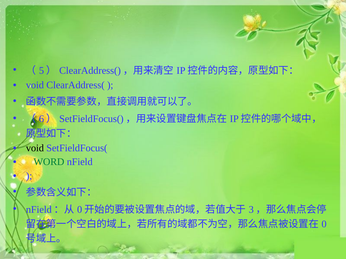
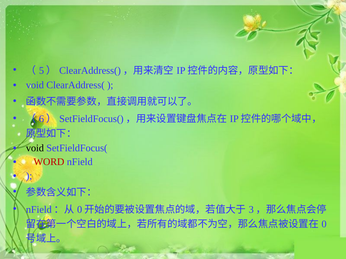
WORD colour: green -> red (49, 162)
